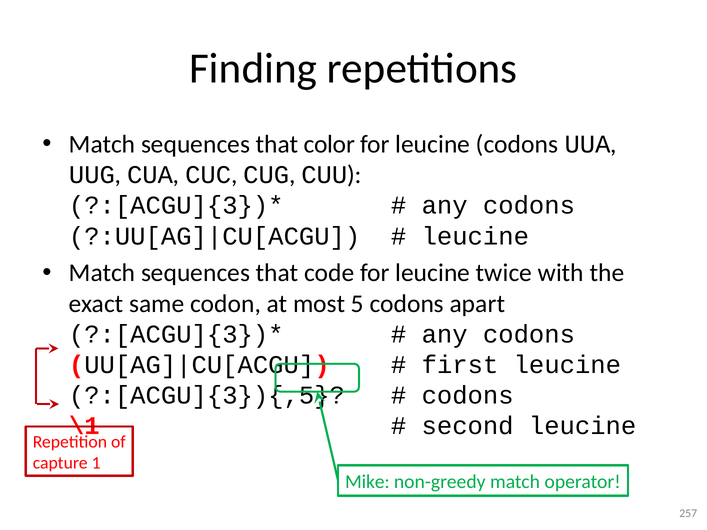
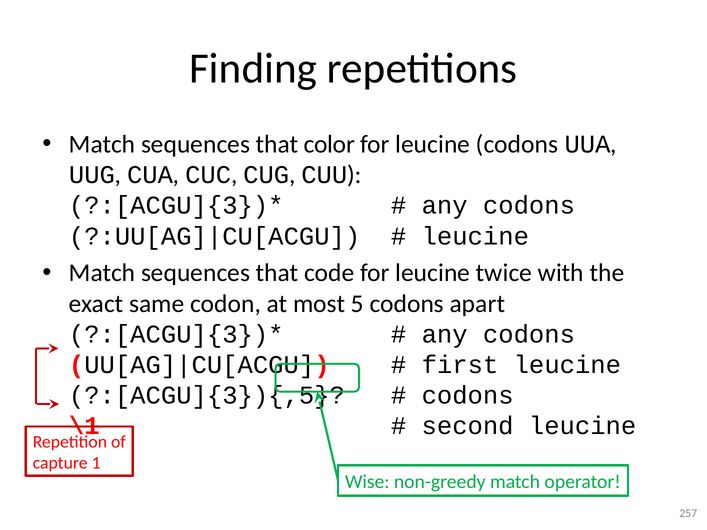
Mike: Mike -> Wise (367, 482)
